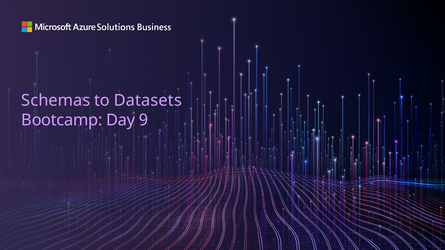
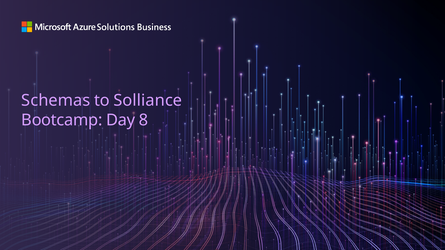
Datasets: Datasets -> Solliance (148, 101)
9: 9 -> 8 (144, 120)
